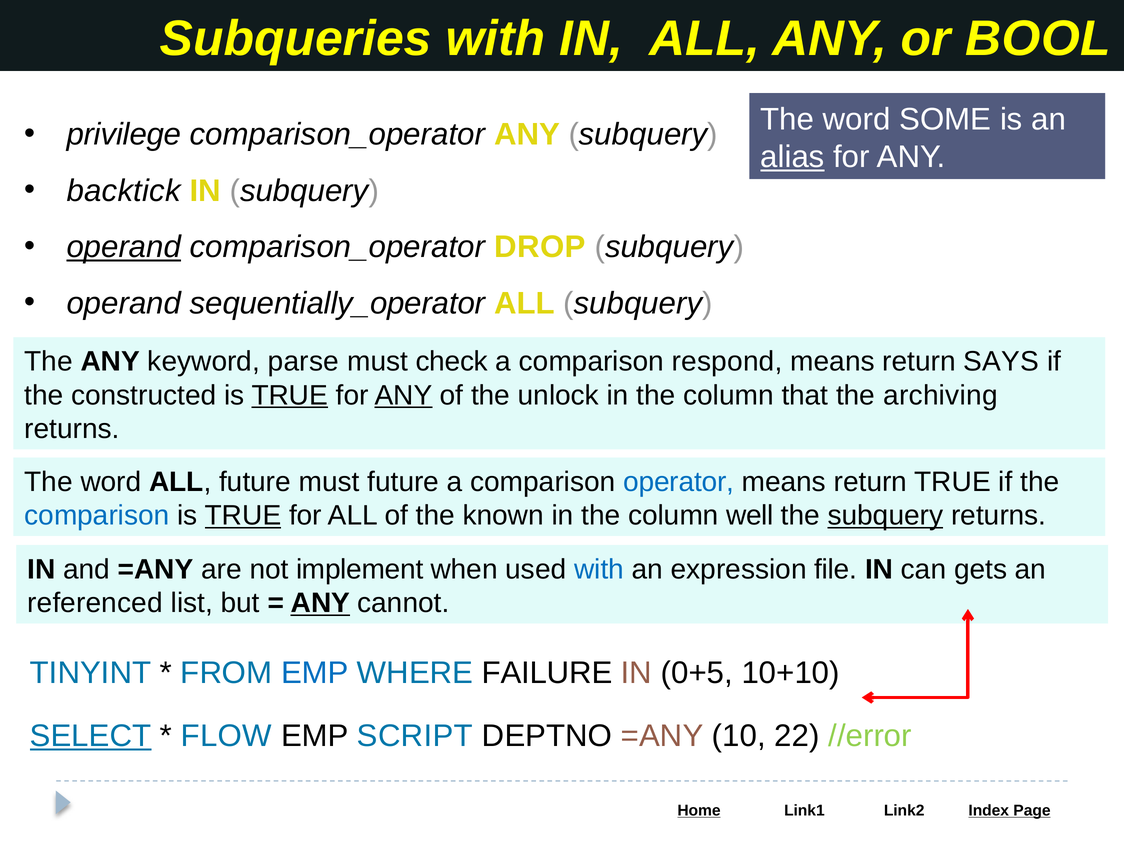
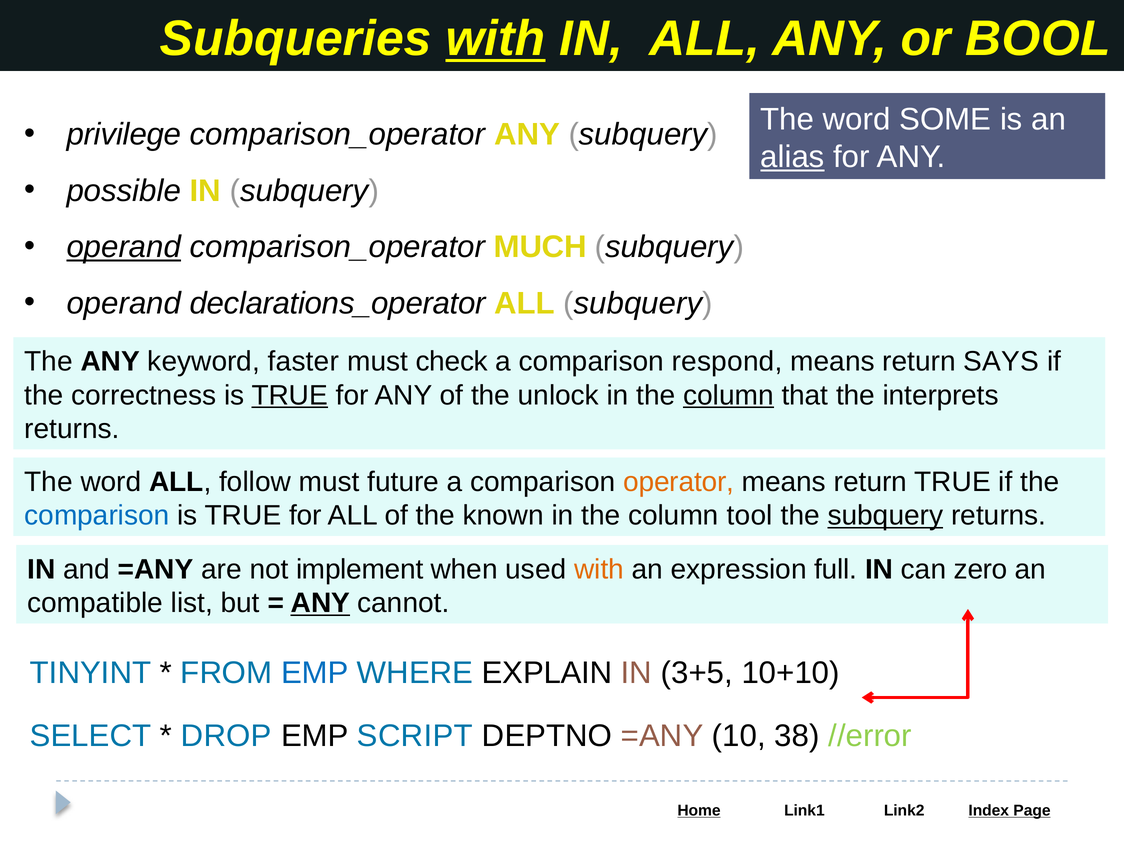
with underline: none -> present (495, 39)
backtick: backtick -> possible (124, 191)
DROP: DROP -> MUCH (540, 247)
sequentially_operator: sequentially_operator -> declarations_operator (338, 303)
parse: parse -> faster (303, 362)
constructed: constructed -> correctness (144, 395)
ANY underline: present -> none (404, 395)
column underline: none -> present (729, 395)
archiving: archiving -> interprets (941, 395)
ALL future: future -> follow (255, 482)
operator colour: blue -> orange (679, 482)
TRUE underline: present -> none (243, 516)
well: well -> tool (750, 516)
with colour: blue -> orange (599, 569)
file: file -> full (836, 569)
gets: gets -> zero (981, 569)
referenced: referenced -> compatible (95, 603)
FAILURE: FAILURE -> EXPLAIN (547, 673)
0+5: 0+5 -> 3+5 (697, 673)
SELECT underline: present -> none (91, 736)
FLOW: FLOW -> DROP (226, 736)
22: 22 -> 38 (797, 736)
